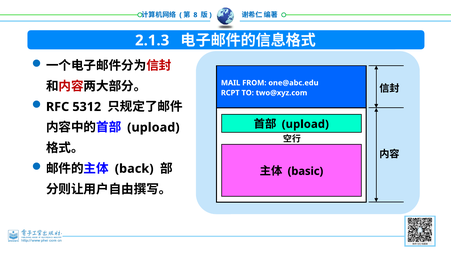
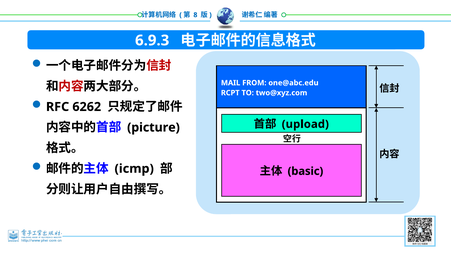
2.1.3: 2.1.3 -> 6.9.3 (152, 41)
5312: 5312 -> 6262 (87, 107)
upload: upload -> picture (153, 128)
back: back -> icmp (134, 169)
